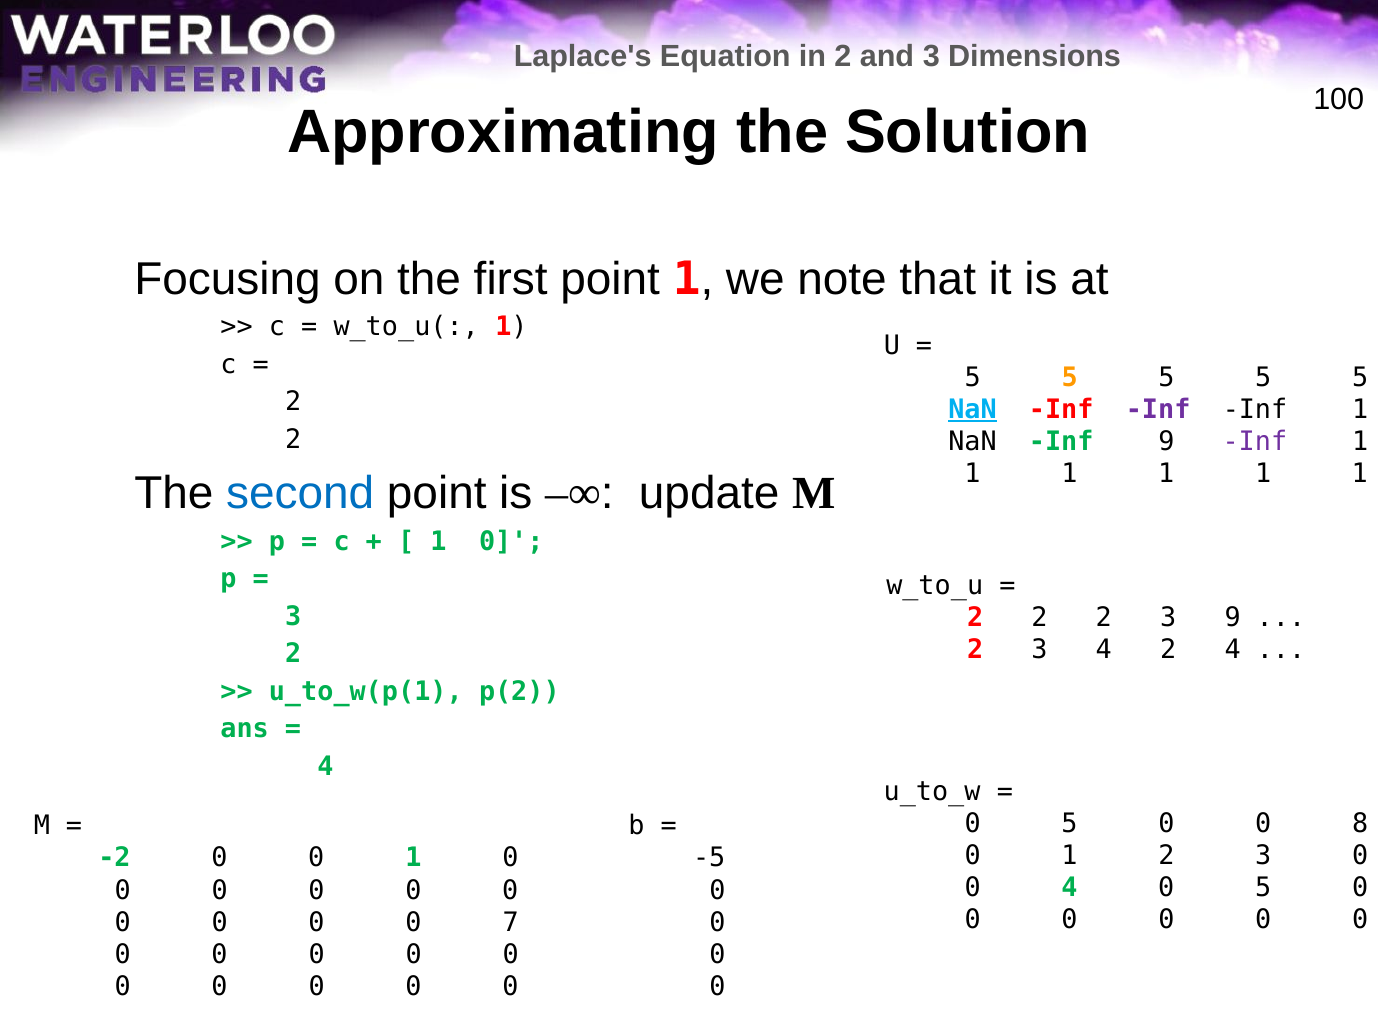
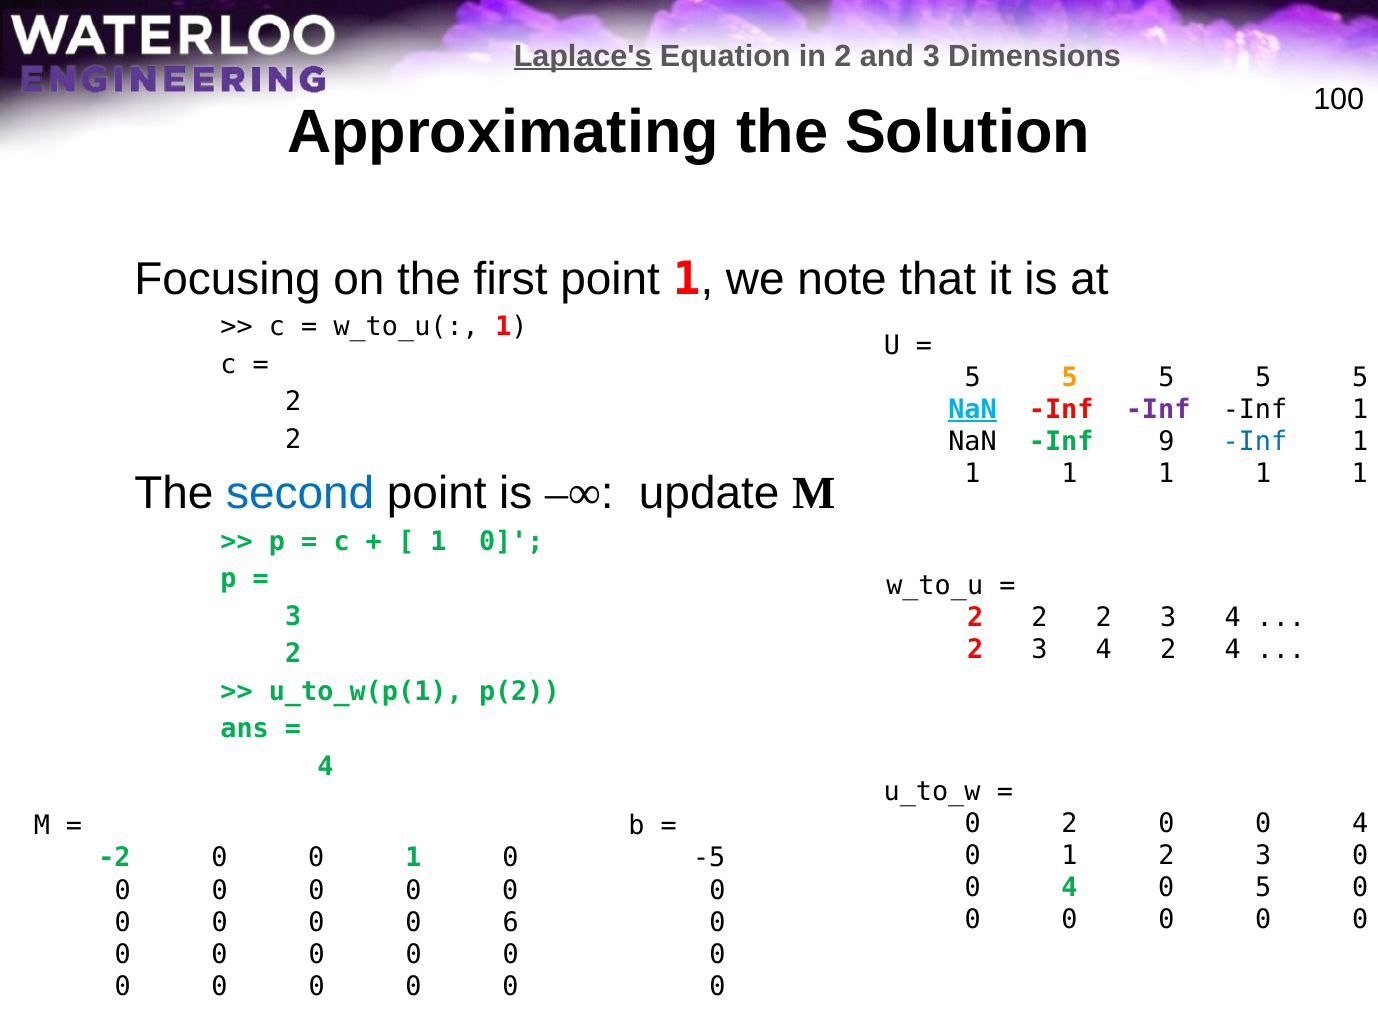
Laplace's underline: none -> present (583, 56)
Inf colour: purple -> blue (1255, 442)
2 2 3 9: 9 -> 4 (1233, 617)
5: 5 -> 2 (1069, 823)
8: 8 -> 4 (1360, 823)
7: 7 -> 6 (511, 922)
